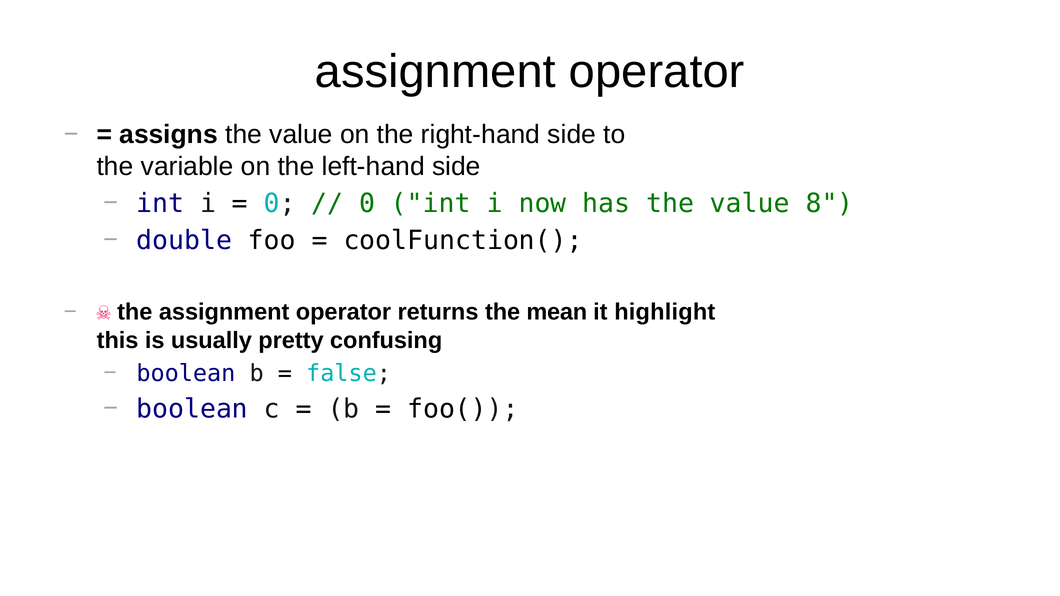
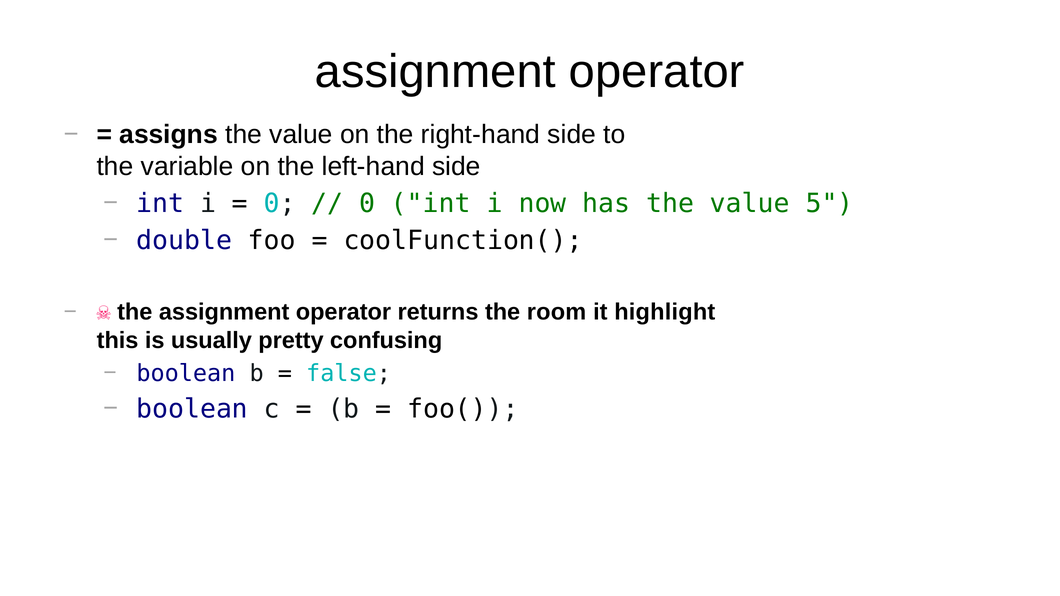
8: 8 -> 5 (830, 204)
mean: mean -> room (557, 312)
